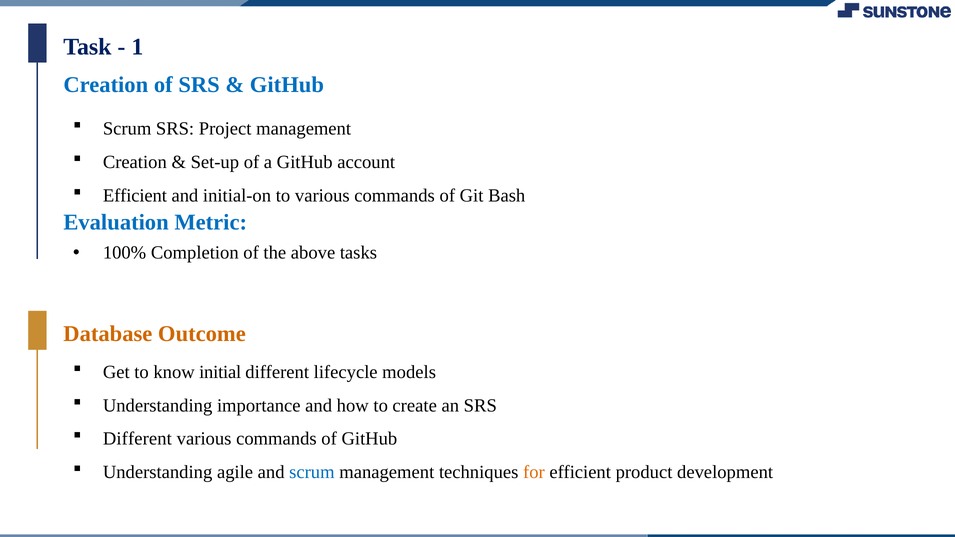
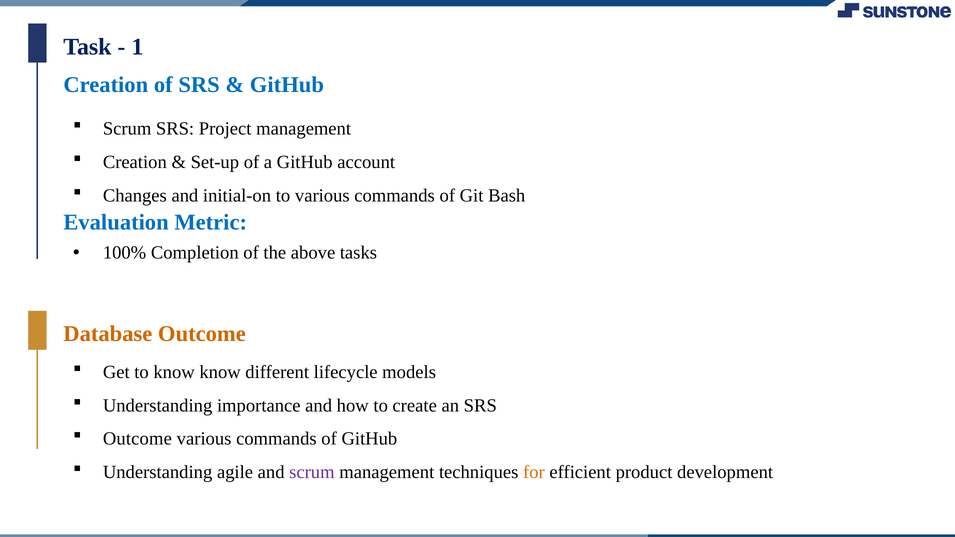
Efficient: Efficient -> Changes (135, 196)
know initial: initial -> know (220, 372)
Different: Different -> Outcome (137, 439)
scrum colour: blue -> purple (312, 472)
